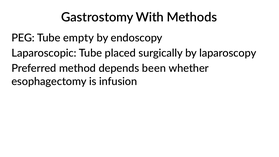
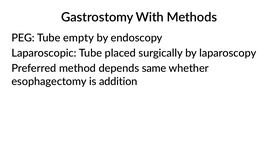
been: been -> same (154, 68)
infusion: infusion -> addition (118, 81)
